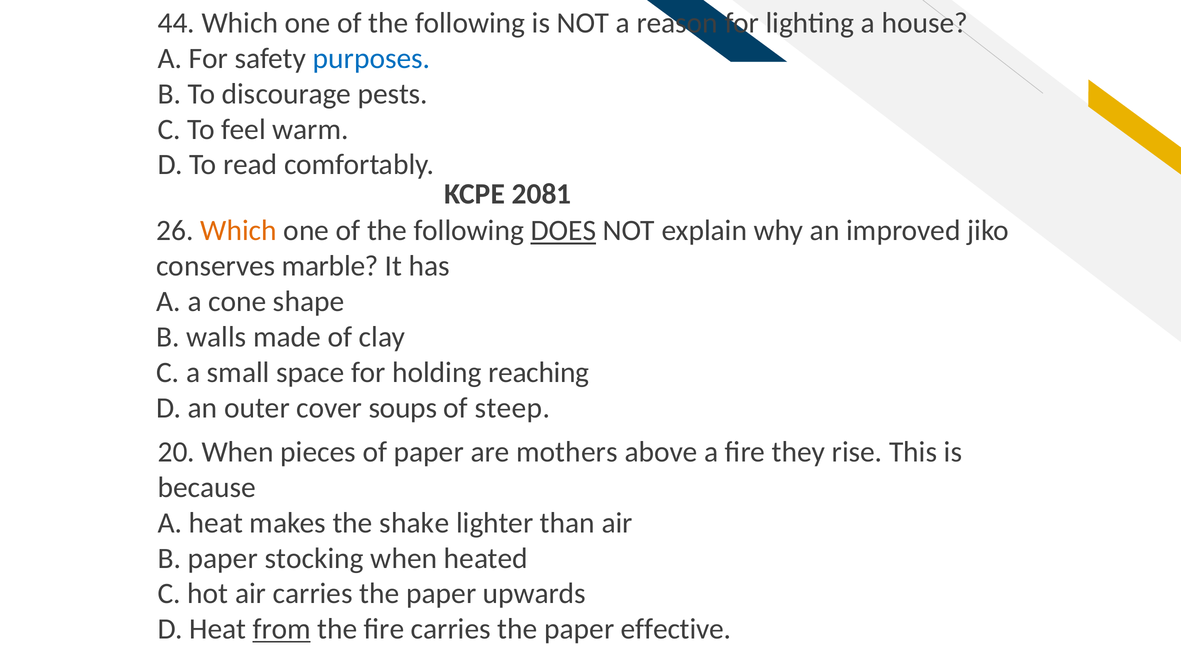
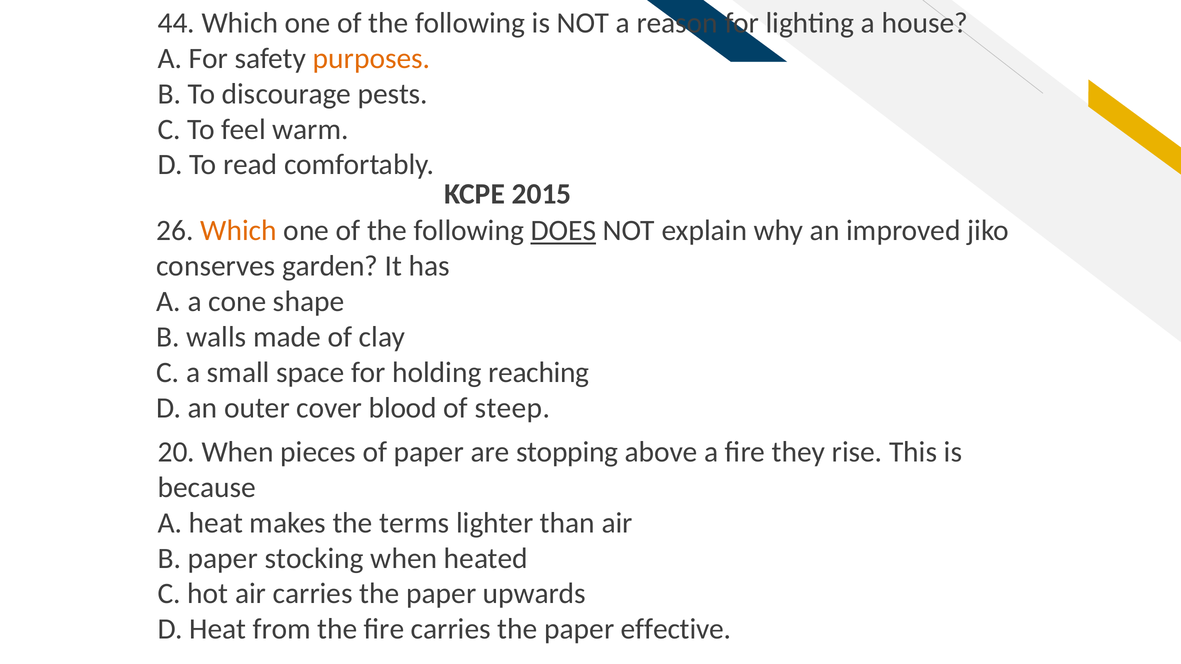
purposes colour: blue -> orange (372, 58)
2081: 2081 -> 2015 (541, 194)
marble: marble -> garden (330, 266)
soups: soups -> blood (403, 408)
mothers: mothers -> stopping (567, 452)
shake: shake -> terms (414, 523)
from underline: present -> none (282, 629)
